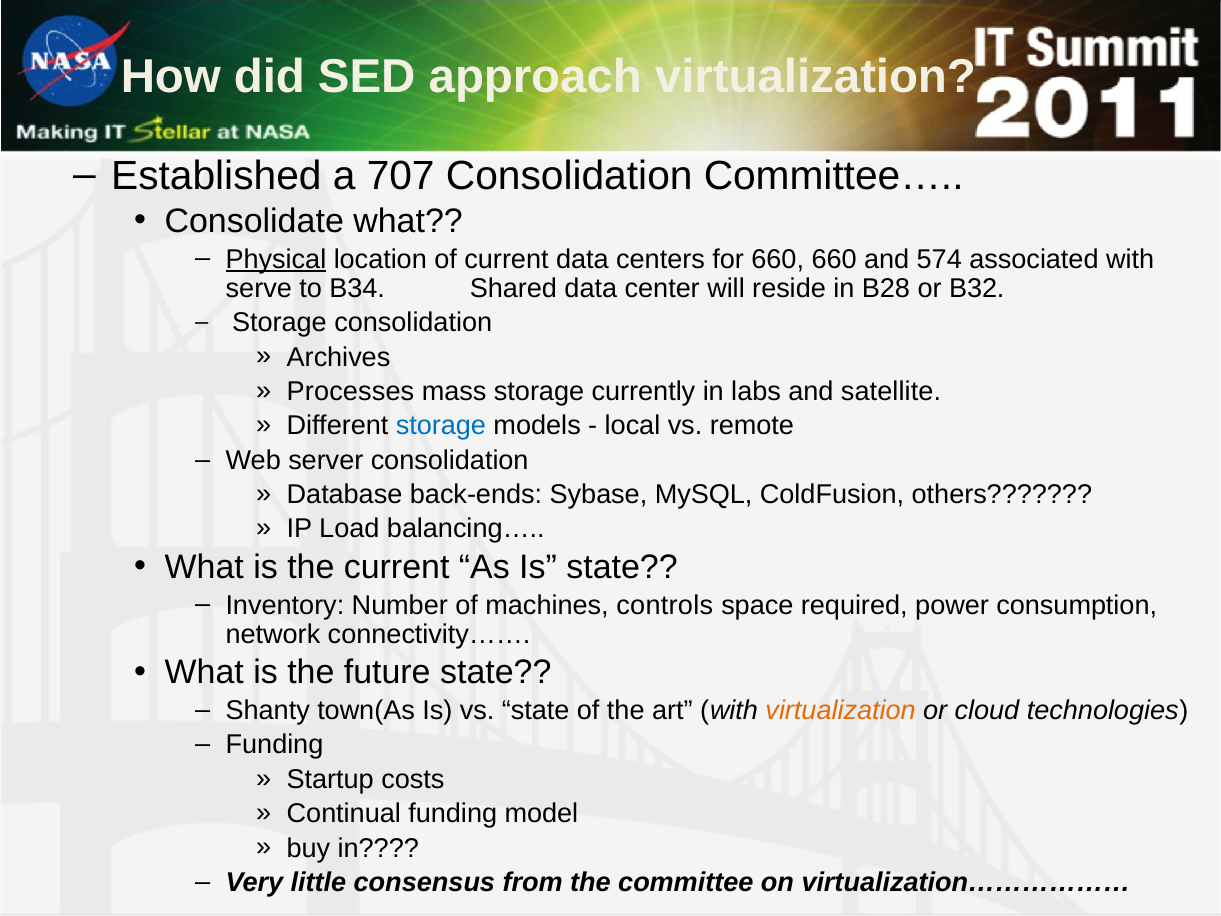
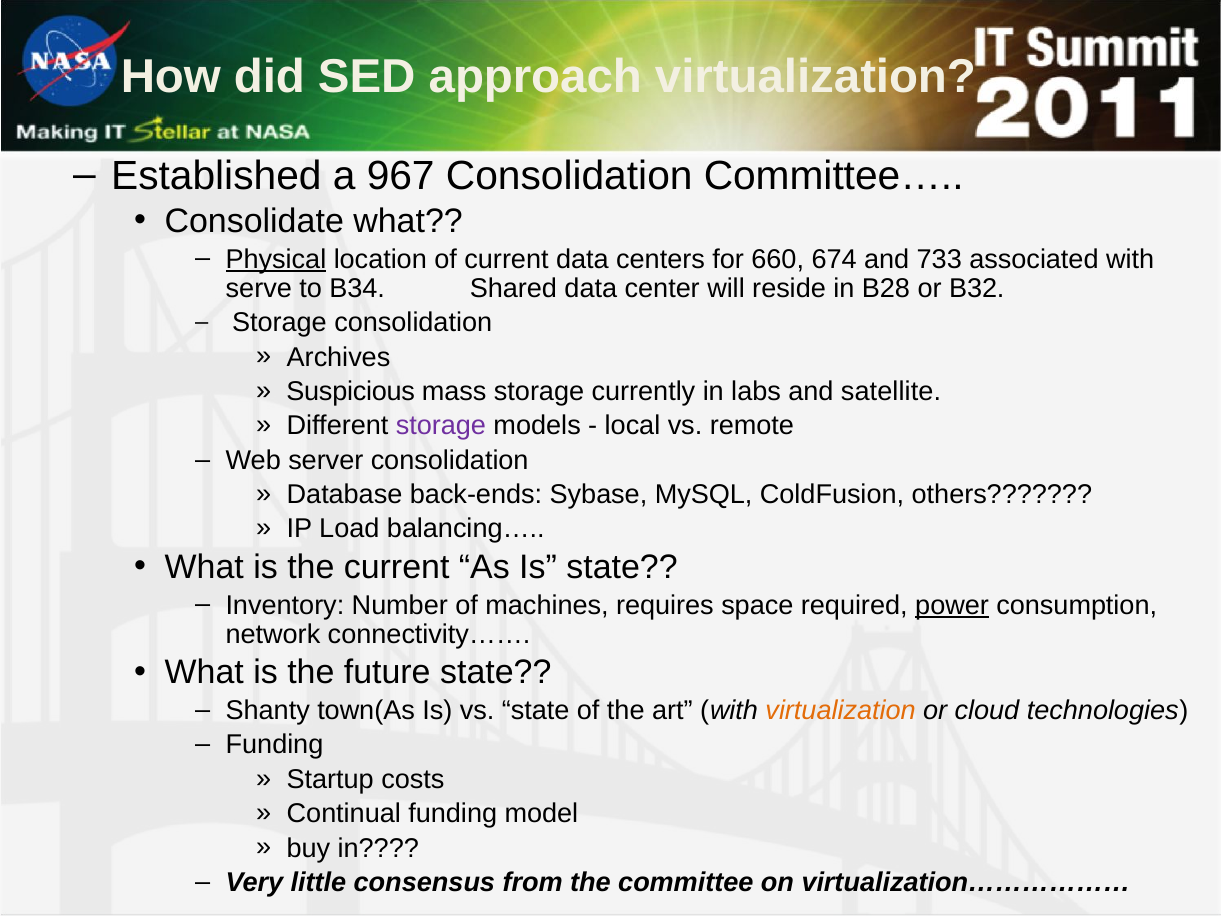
707: 707 -> 967 (401, 176)
660 660: 660 -> 674 (834, 259)
574: 574 -> 733 (939, 259)
Processes: Processes -> Suspicious (351, 391)
storage colour: blue -> purple (441, 426)
controls: controls -> requires (665, 605)
power underline: none -> present (952, 605)
